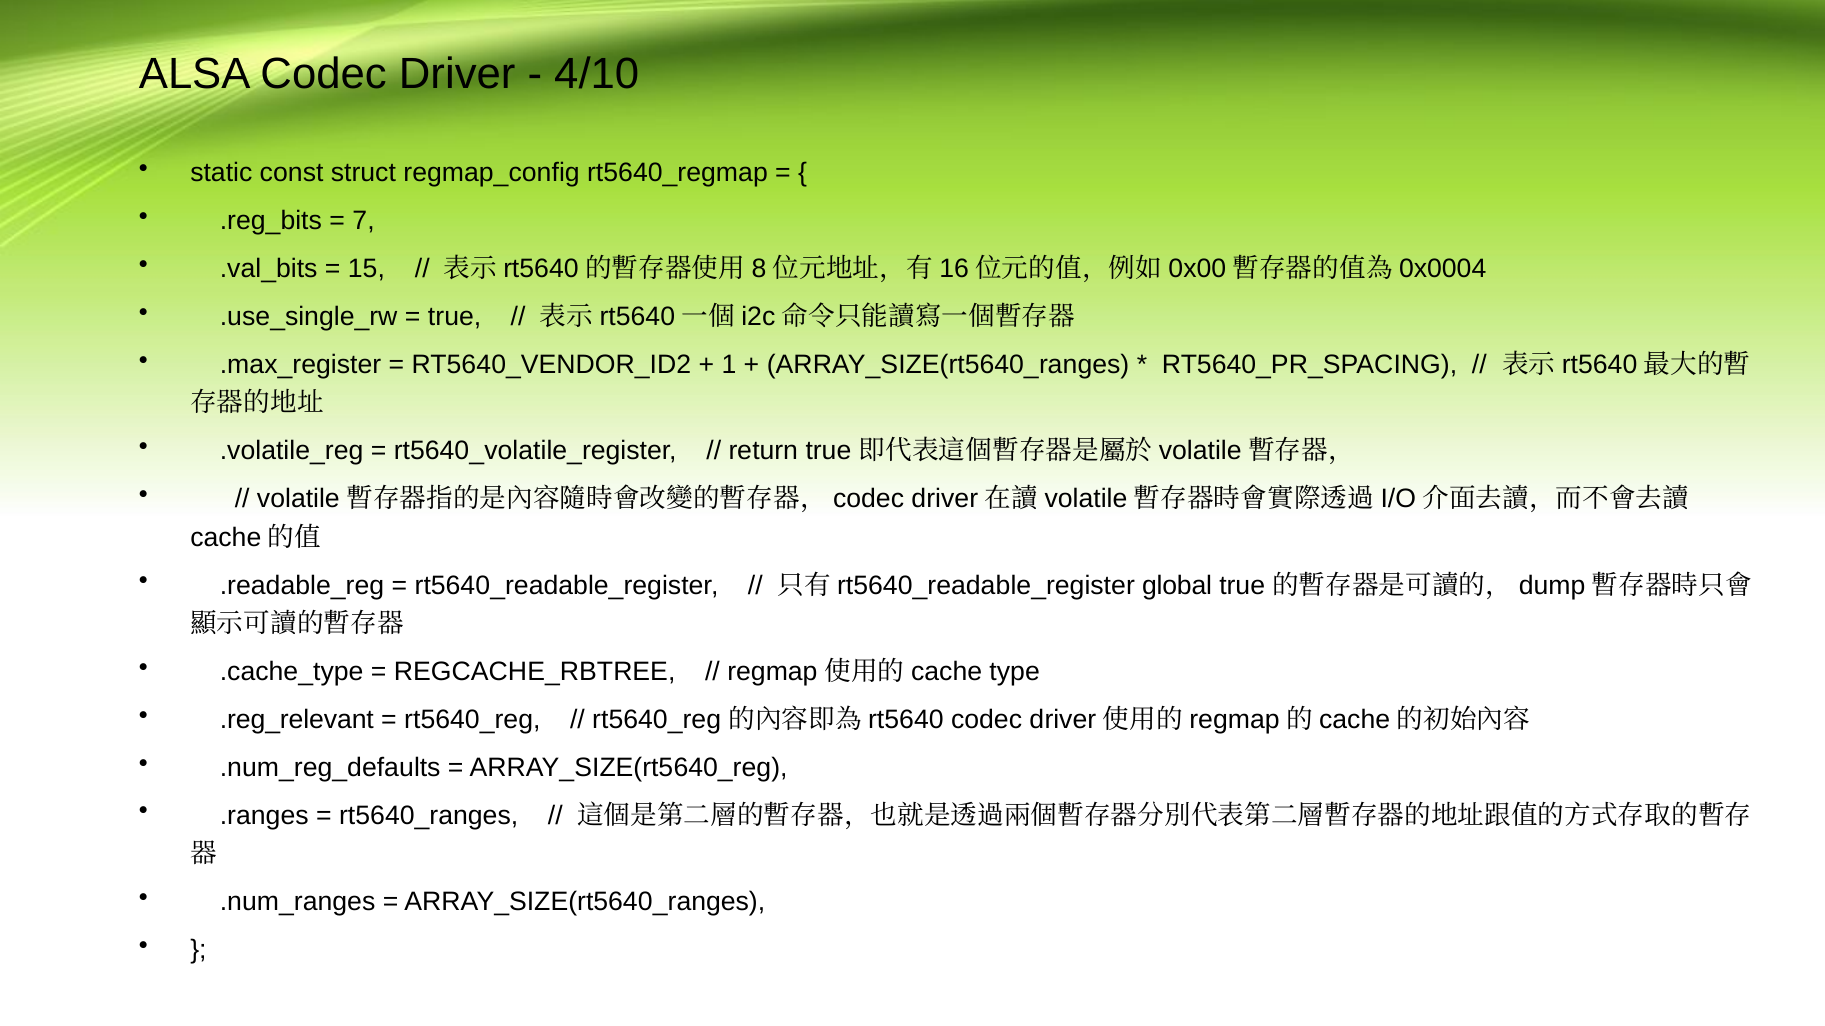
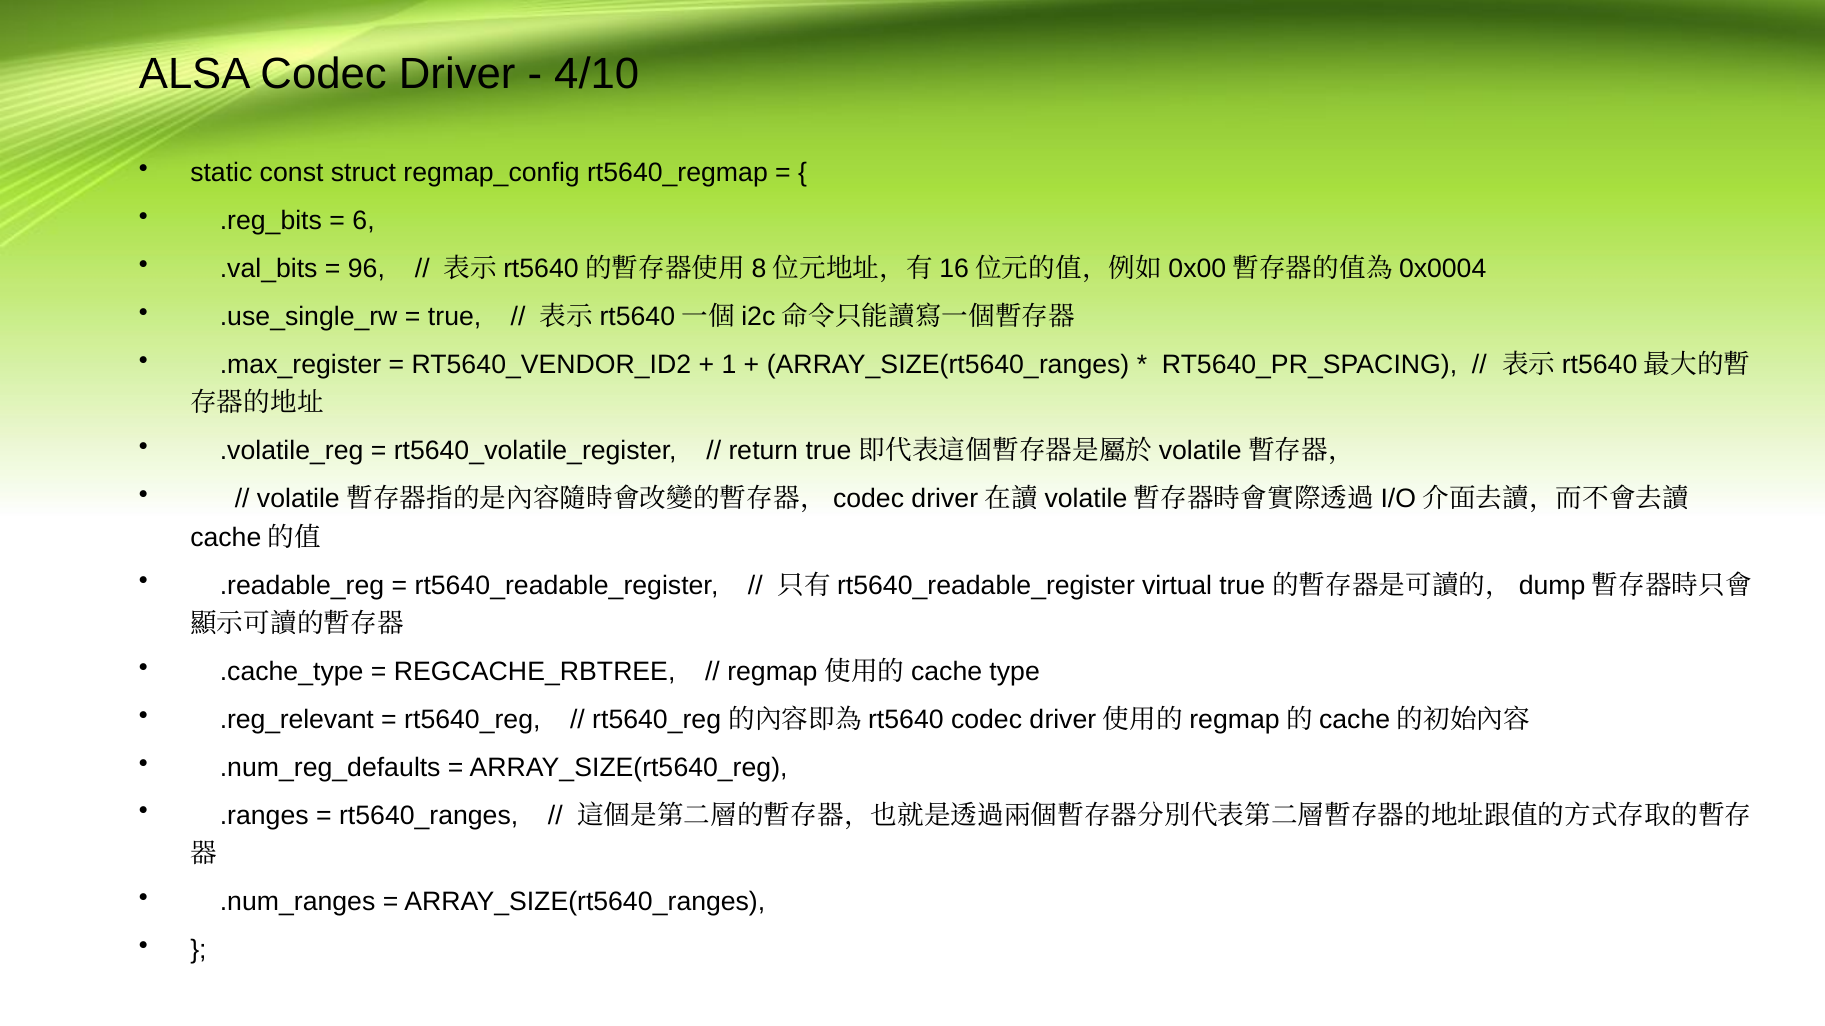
7: 7 -> 6 (364, 221)
15: 15 -> 96 (366, 269)
global: global -> virtual (1177, 586)
